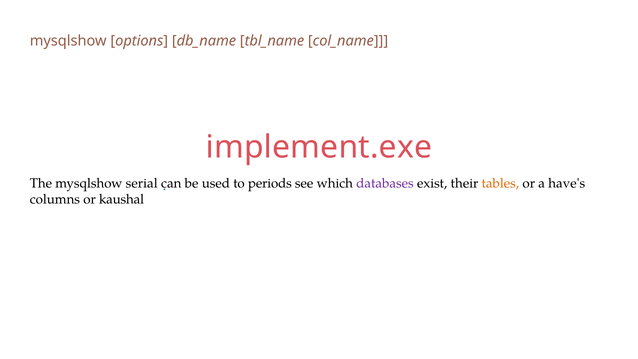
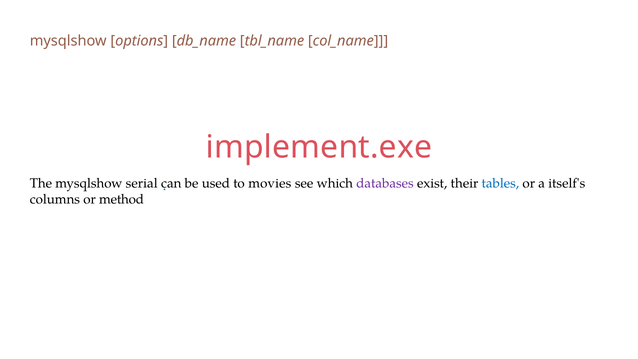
periods: periods -> movies (270, 183)
tables colour: orange -> blue (500, 183)
have's: have's -> itself's (567, 183)
kaushal: kaushal -> method (122, 199)
